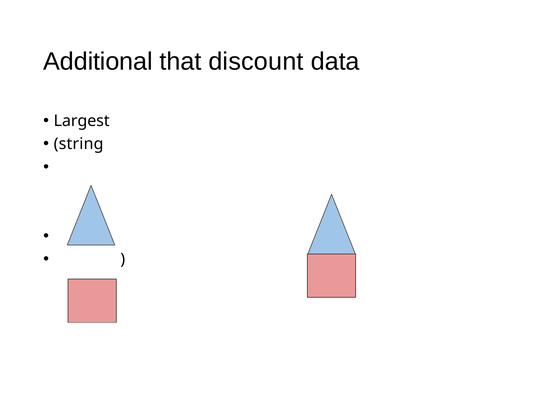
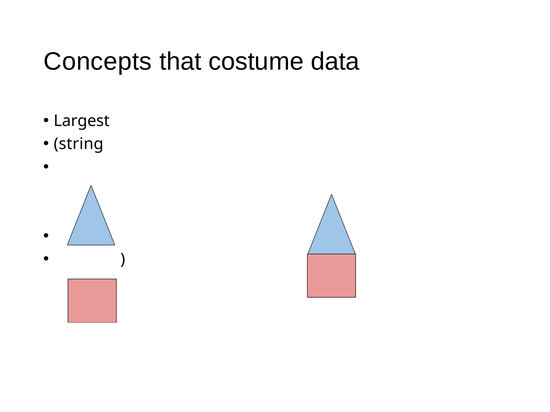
Additional: Additional -> Concepts (98, 62)
discount: discount -> costume (256, 62)
